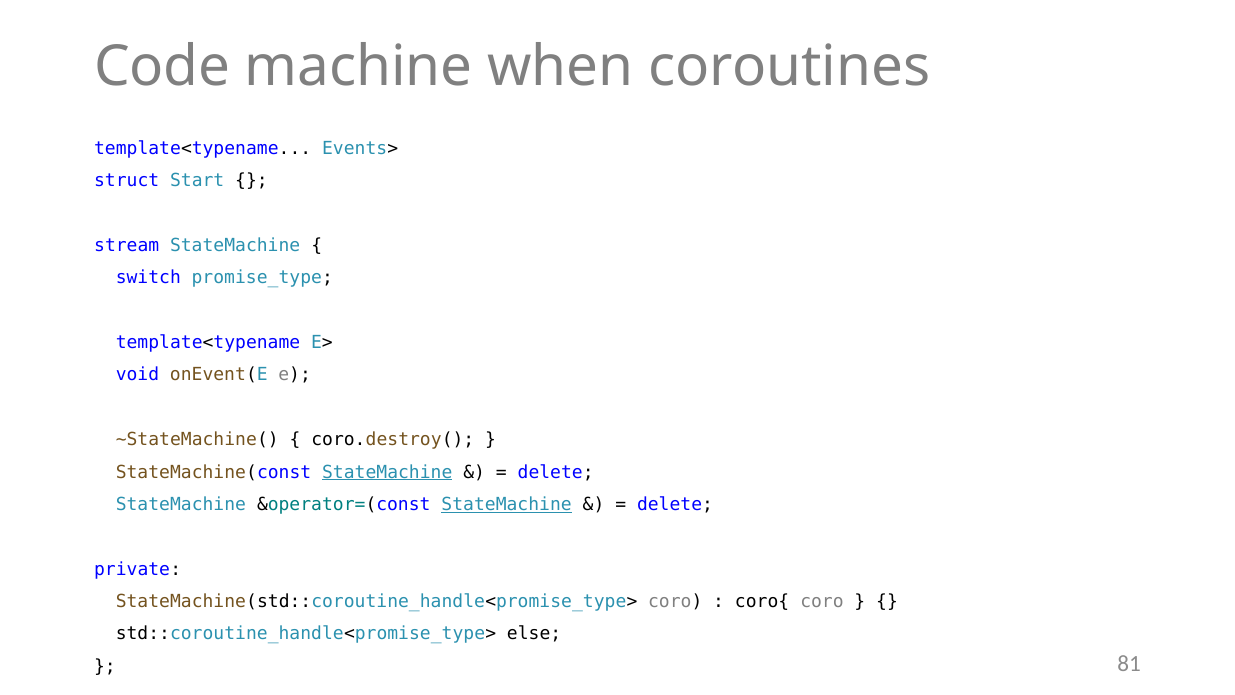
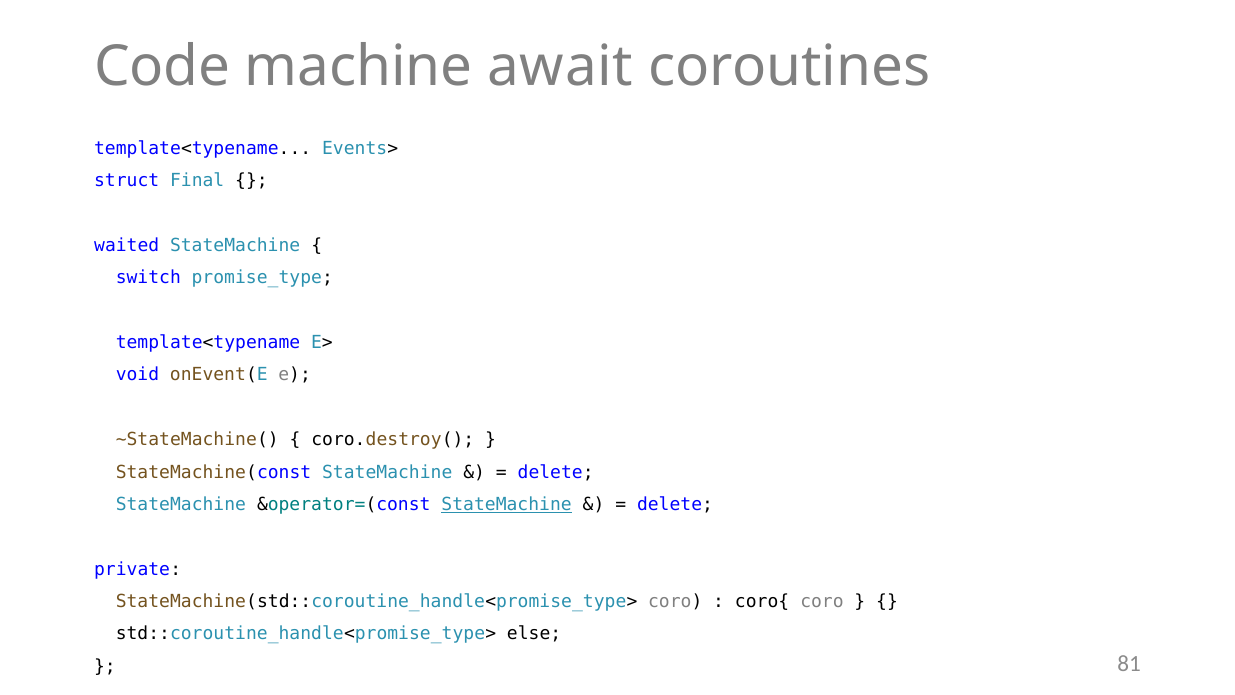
when: when -> await (560, 67)
Start: Start -> Final (197, 181)
stream: stream -> waited (127, 246)
StateMachine underline: present -> none (387, 472)
